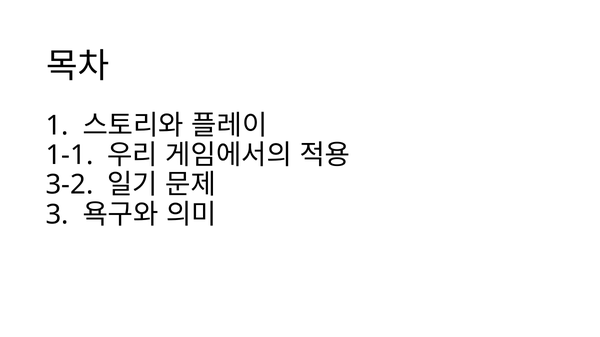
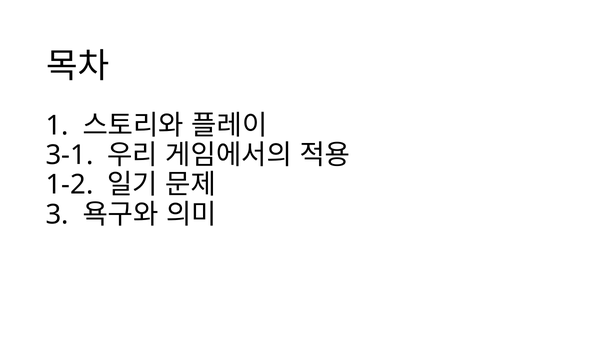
1-1: 1-1 -> 3-1 (70, 155)
3-2: 3-2 -> 1-2 (70, 185)
